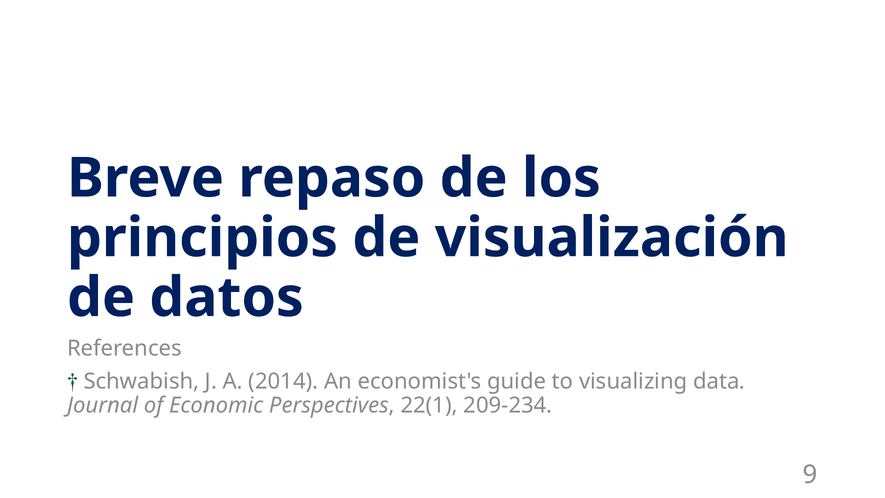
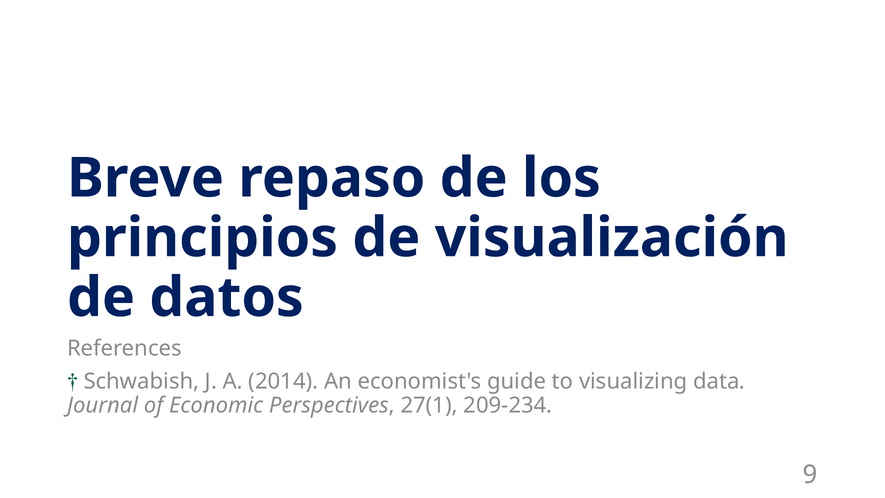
22(1: 22(1 -> 27(1 (429, 405)
